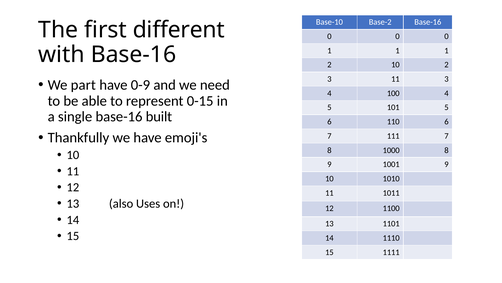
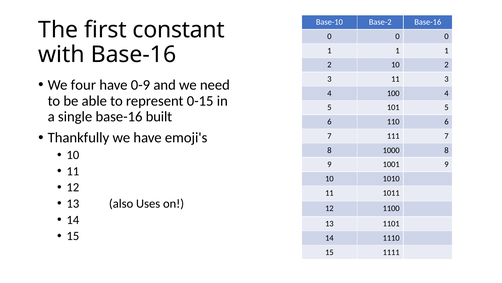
different: different -> constant (179, 30)
part: part -> four (83, 85)
